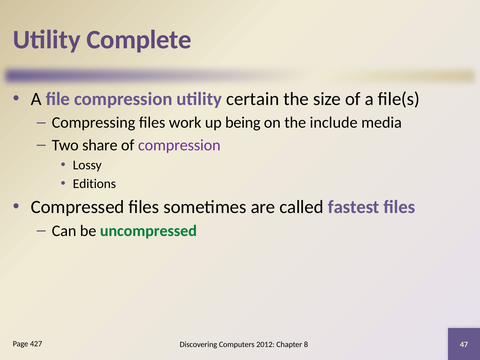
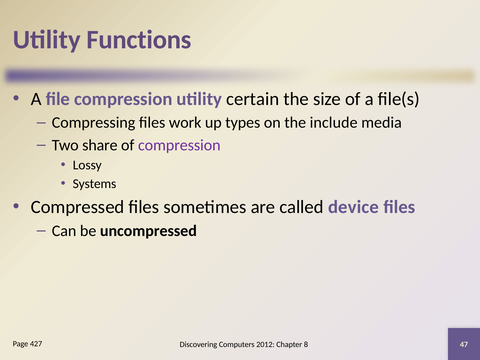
Complete: Complete -> Functions (139, 40)
being: being -> types (243, 123)
Editions: Editions -> Systems (94, 184)
fastest: fastest -> device (354, 207)
uncompressed colour: green -> black (148, 231)
